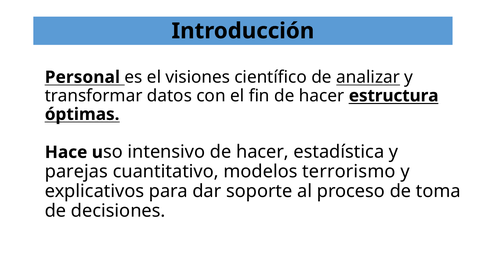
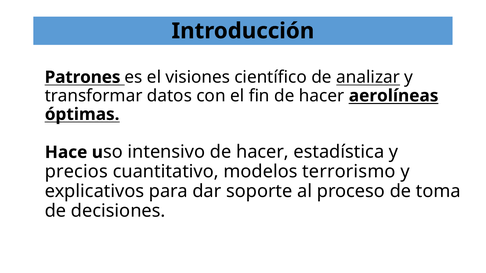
Personal: Personal -> Patrones (83, 77)
estructura: estructura -> aerolíneas (394, 96)
parejas: parejas -> precios (76, 172)
